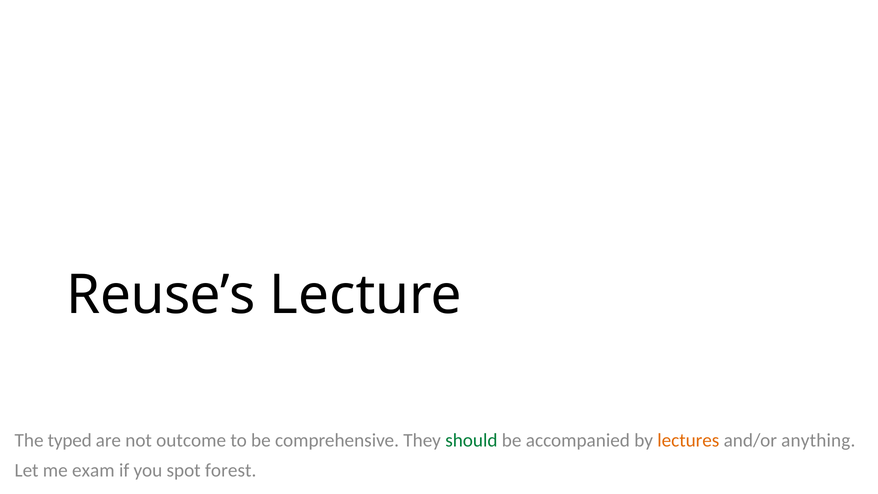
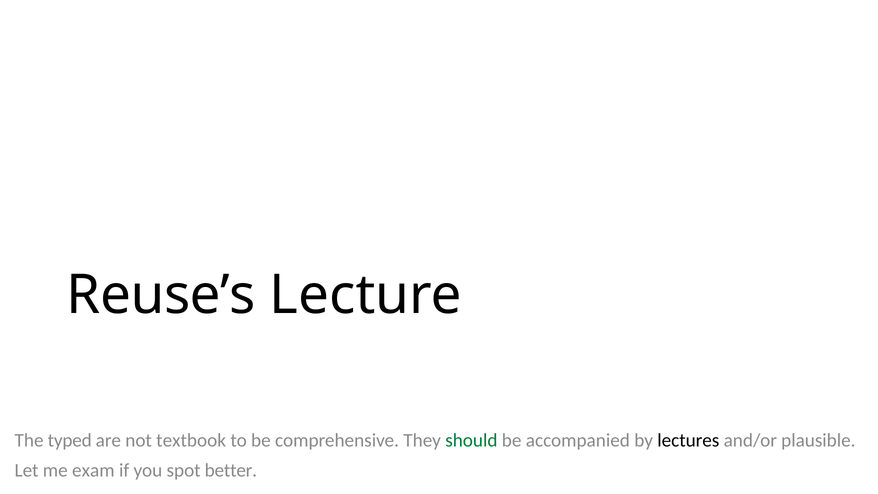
outcome: outcome -> textbook (191, 440)
lectures colour: orange -> black (688, 440)
anything: anything -> plausible (818, 440)
forest: forest -> better (231, 470)
